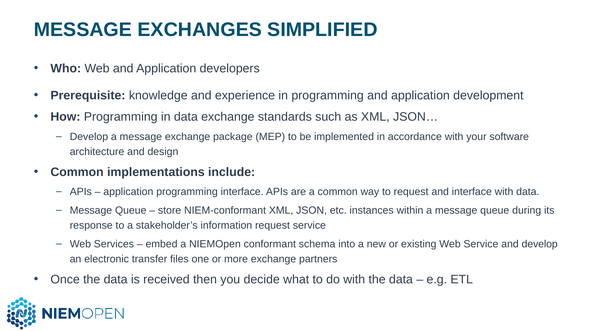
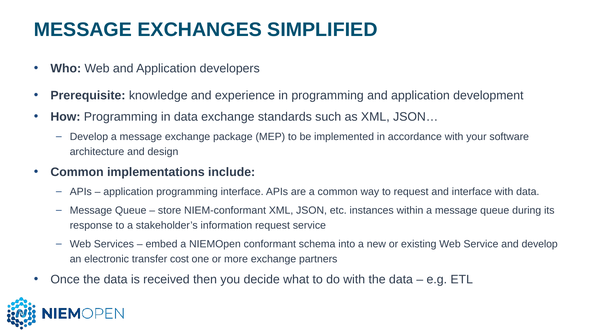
files: files -> cost (179, 259)
